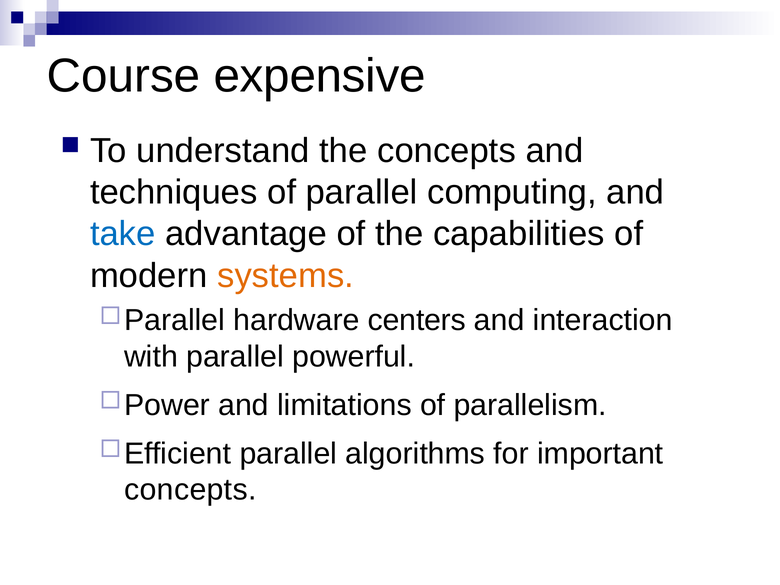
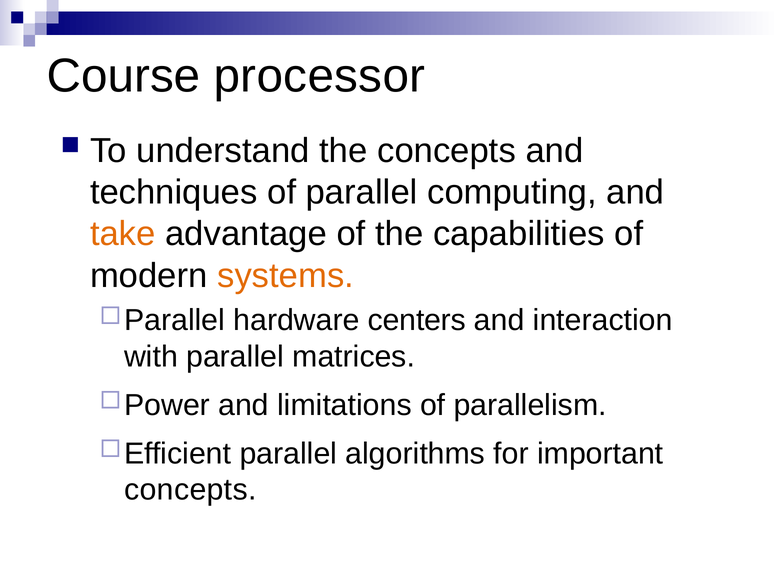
expensive: expensive -> processor (319, 76)
take colour: blue -> orange (123, 234)
powerful: powerful -> matrices (354, 357)
